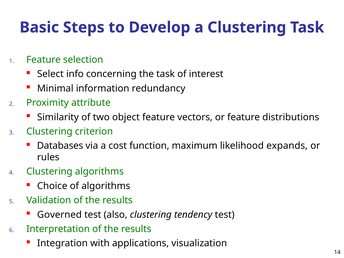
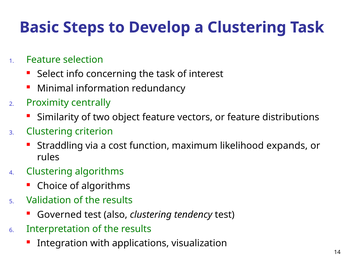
attribute: attribute -> centrally (91, 103)
Databases: Databases -> Straddling (60, 146)
